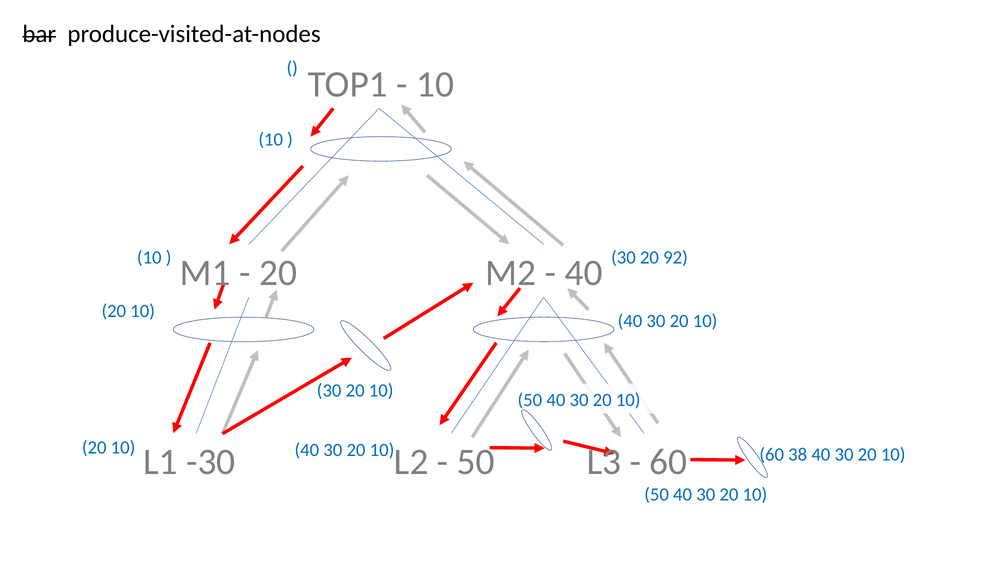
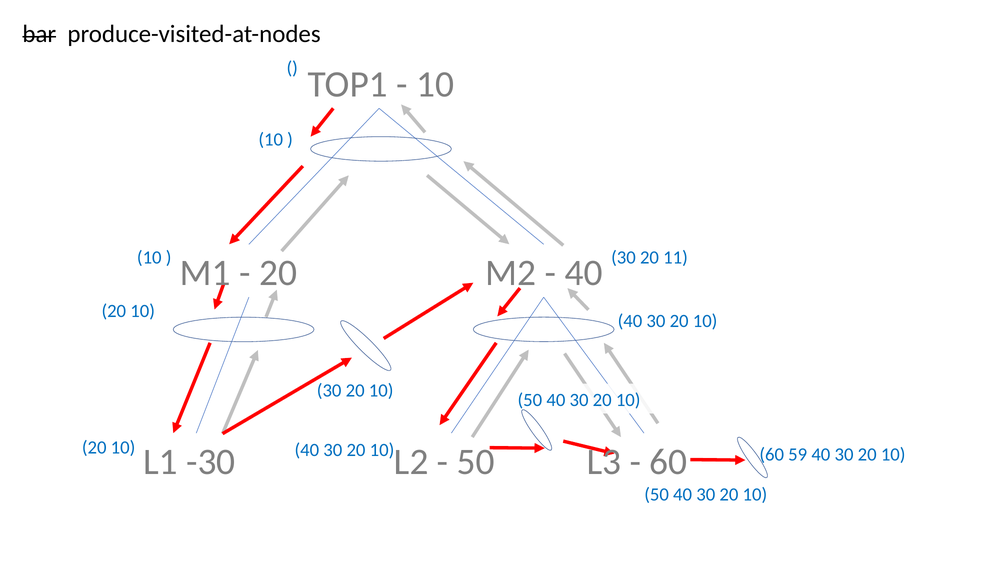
92: 92 -> 11 (675, 258)
38: 38 -> 59 (798, 455)
